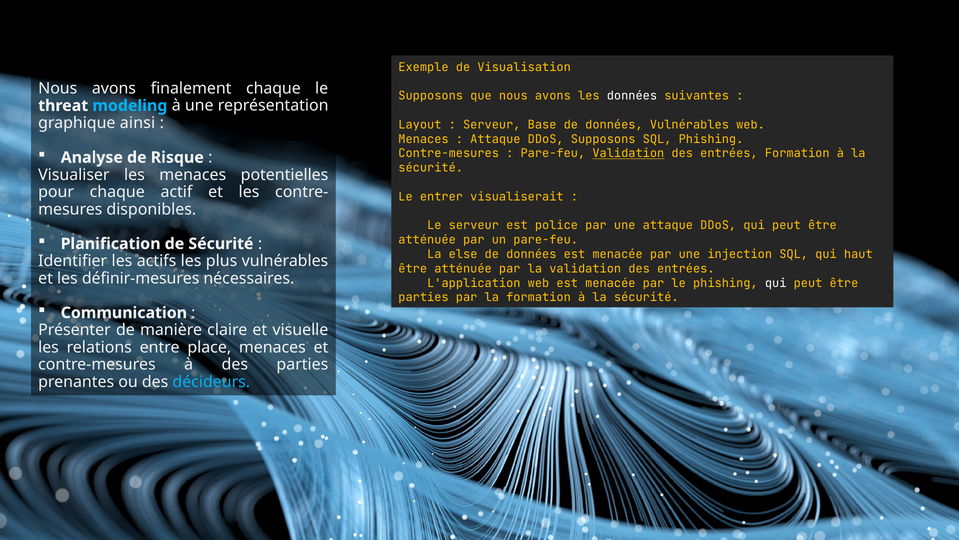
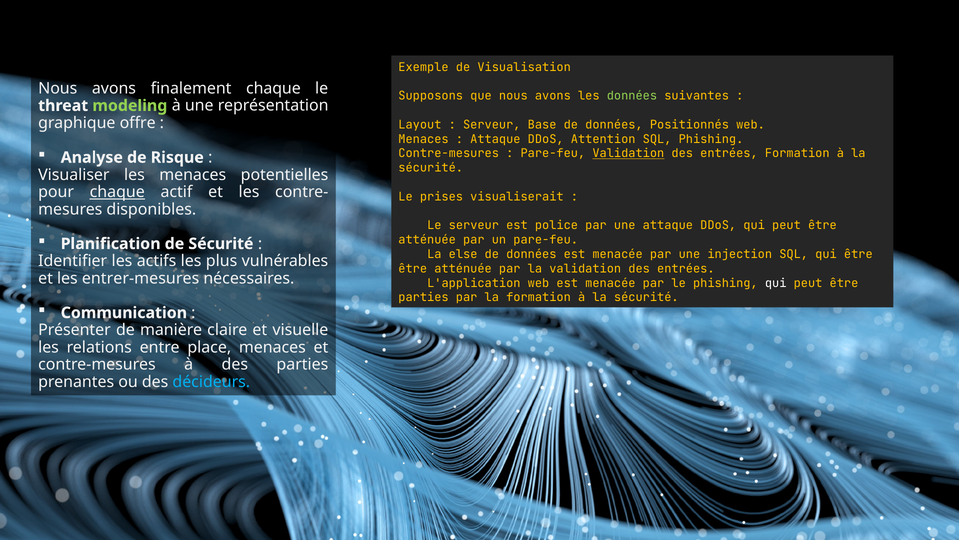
données colour: white -> light green (632, 96)
modeling colour: light blue -> light green (130, 106)
ainsi: ainsi -> offre (138, 123)
données Vulnérables: Vulnérables -> Positionnés (689, 125)
DDoS Supposons: Supposons -> Attention (603, 139)
chaque underline: none -> present (117, 192)
entrer: entrer -> prises (441, 196)
qui haut: haut -> être (858, 254)
définir-mesures: définir-mesures -> entrer-mesures (141, 278)
